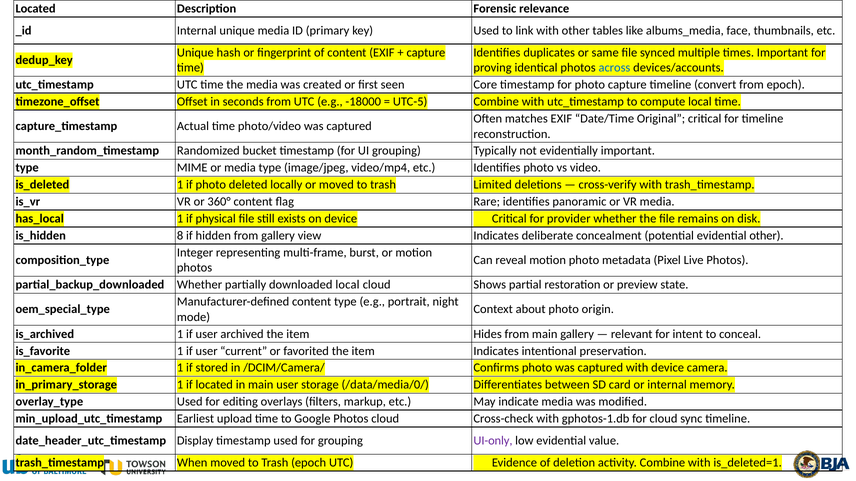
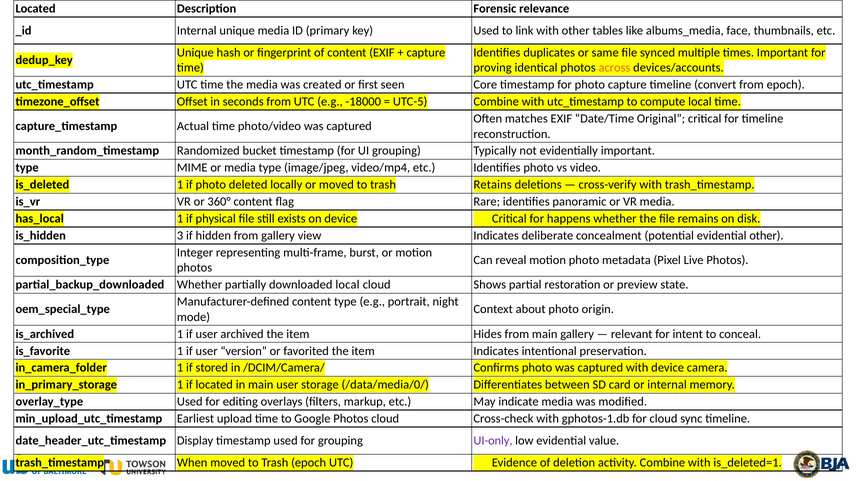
across colour: blue -> orange (614, 68)
Limited: Limited -> Retains (493, 185)
provider: provider -> happens (569, 219)
8: 8 -> 3 (180, 236)
current: current -> version (244, 351)
